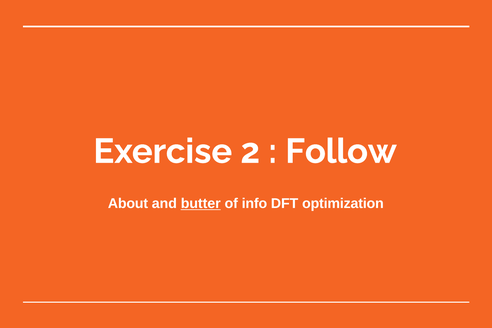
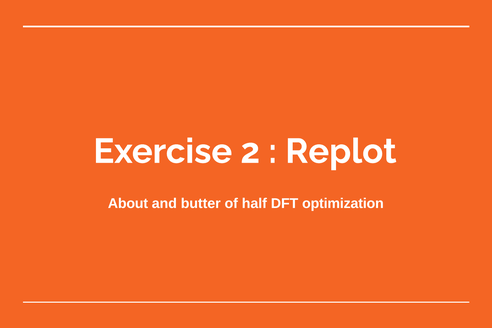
Follow: Follow -> Replot (341, 151)
butter underline: present -> none (201, 204)
info: info -> half (254, 204)
